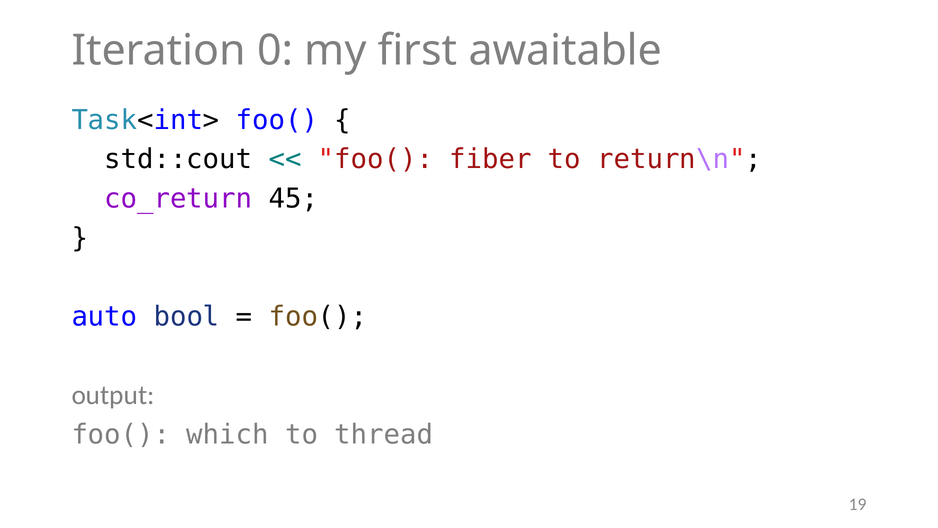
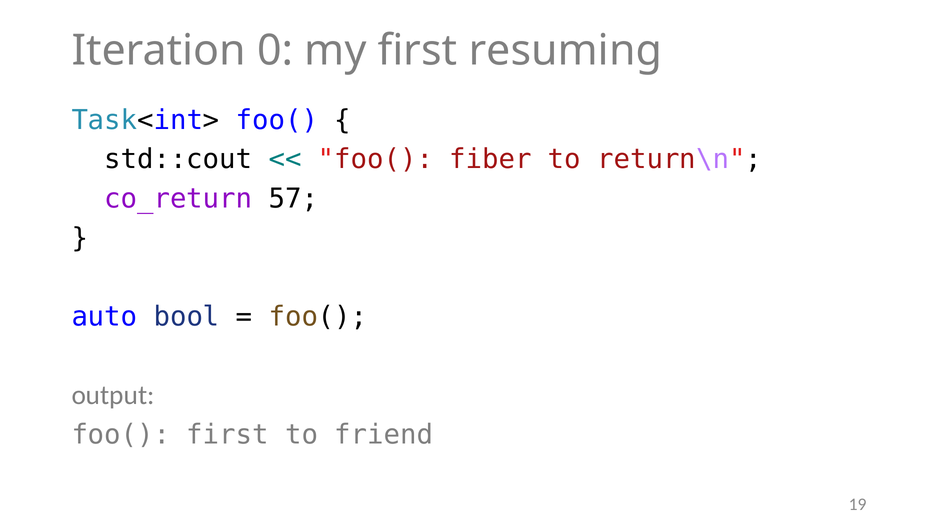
awaitable: awaitable -> resuming (565, 51)
45: 45 -> 57 (293, 199)
foo( which: which -> first (228, 434)
thread: thread -> friend (384, 434)
